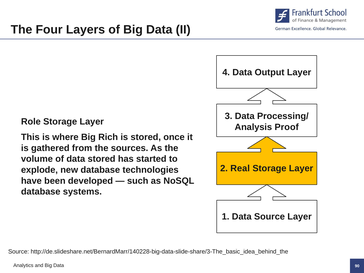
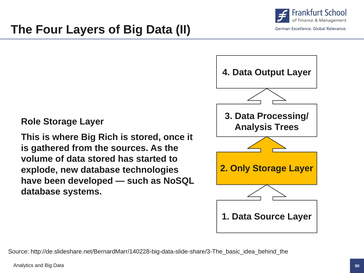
Proof: Proof -> Trees (287, 127)
Real: Real -> Only (240, 168)
